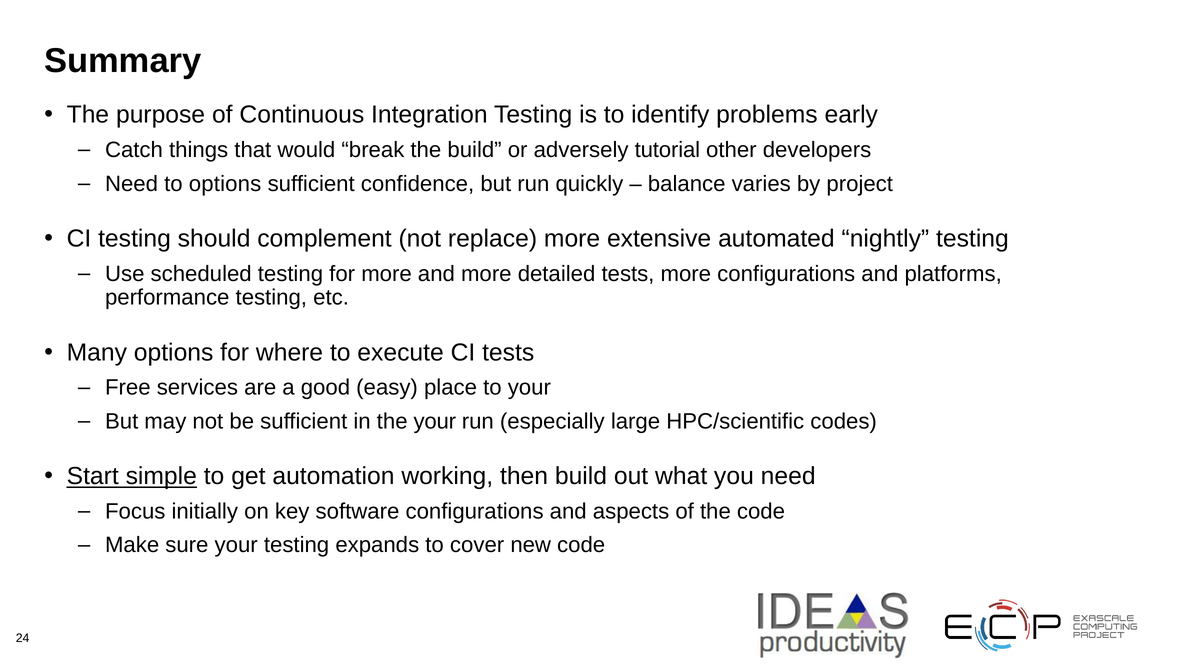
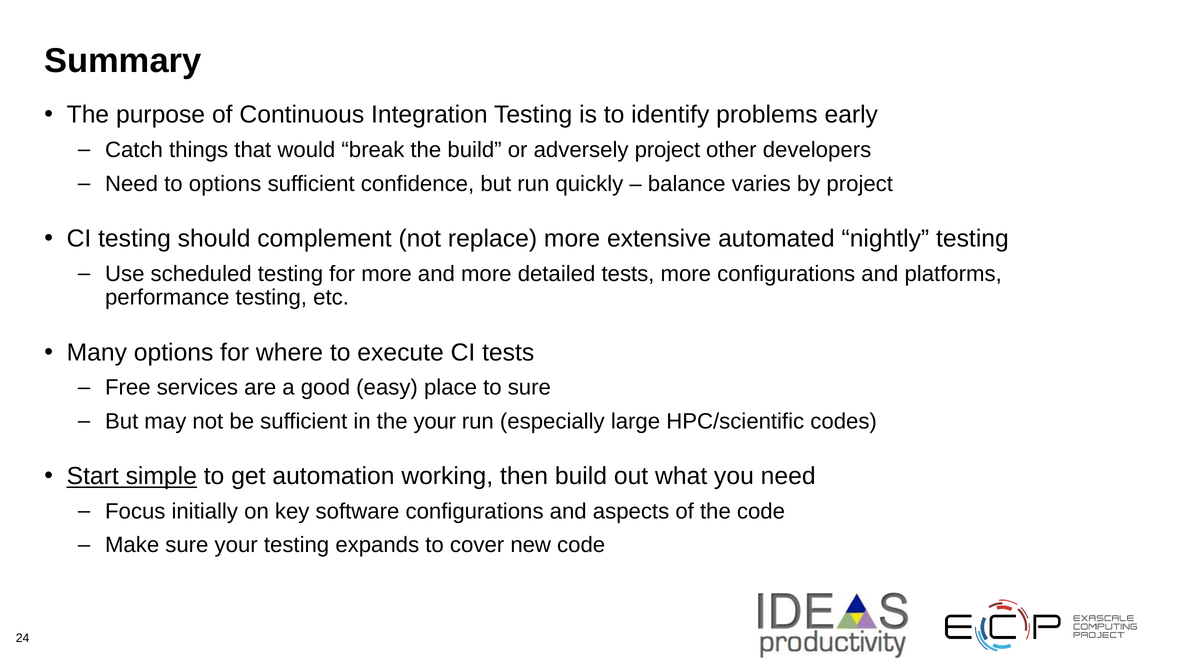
adversely tutorial: tutorial -> project (667, 150)
to your: your -> sure (529, 388)
